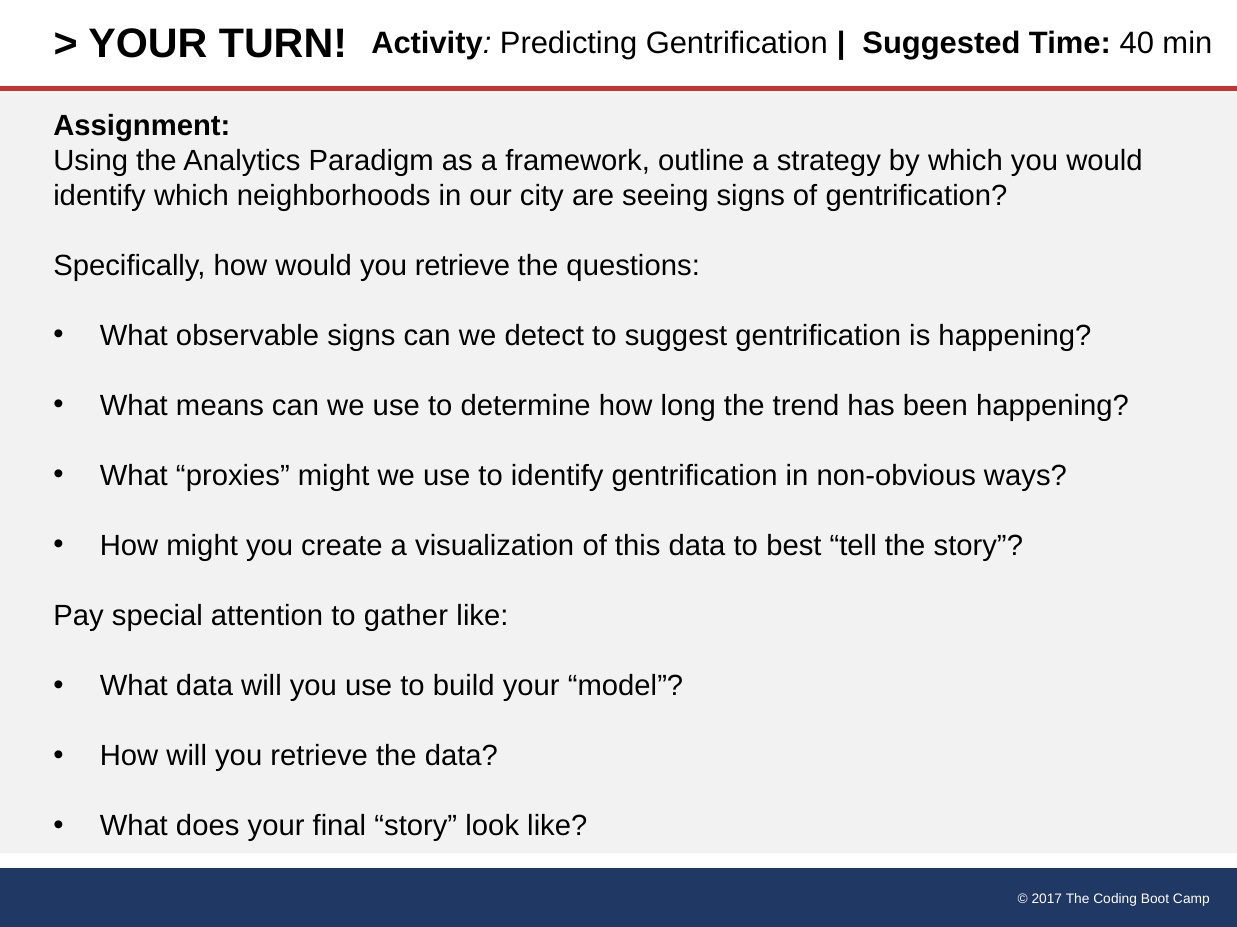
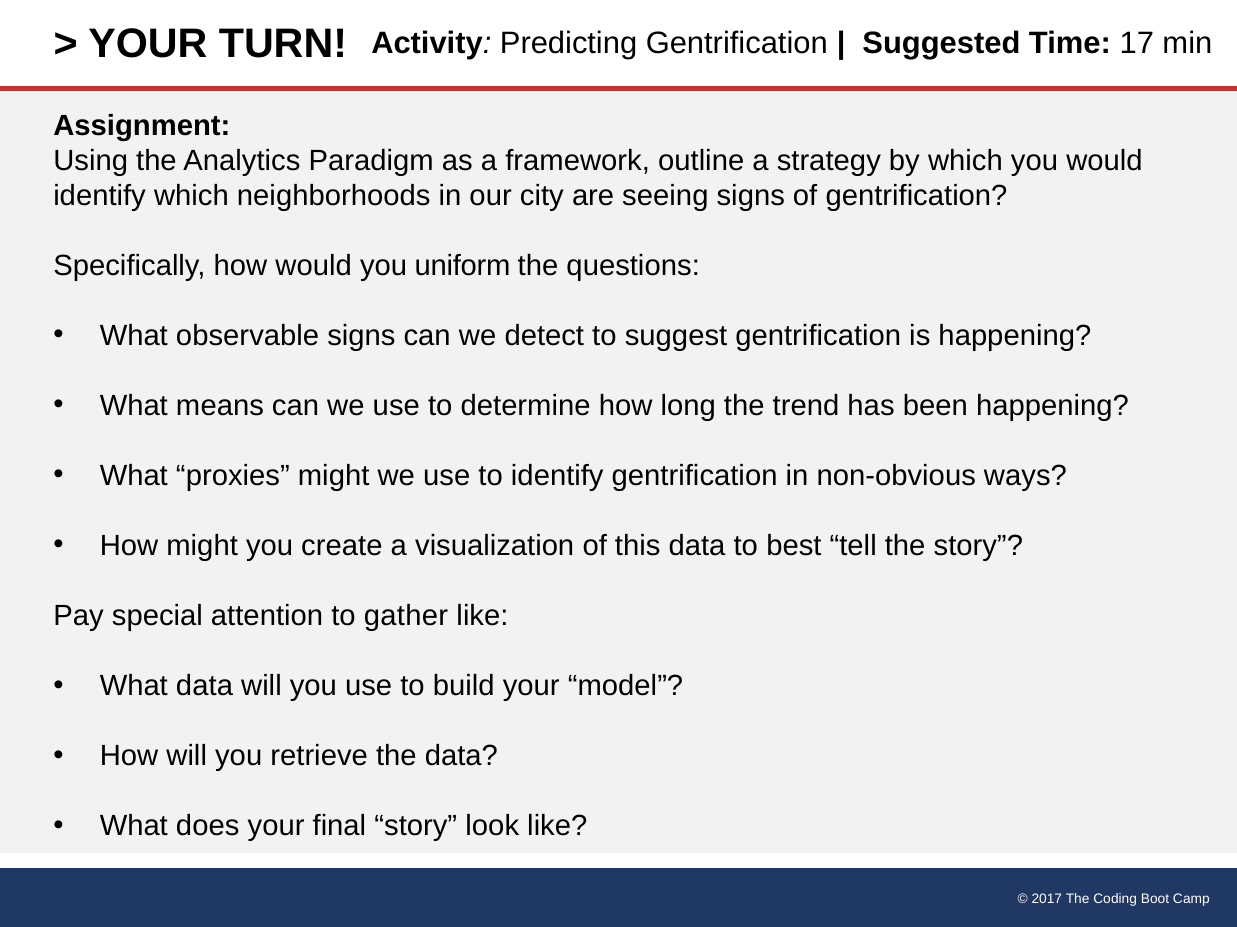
40: 40 -> 17 (1137, 44)
would you retrieve: retrieve -> uniform (463, 266)
